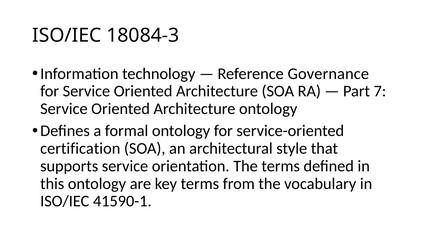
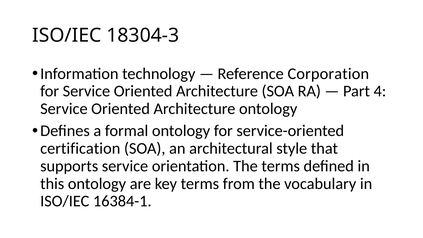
18084-3: 18084-3 -> 18304-3 (143, 36)
Governance: Governance -> Corporation (328, 74)
7: 7 -> 4 (380, 91)
41590-1: 41590-1 -> 16384-1 (122, 201)
